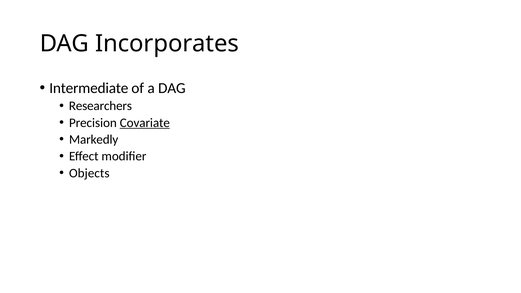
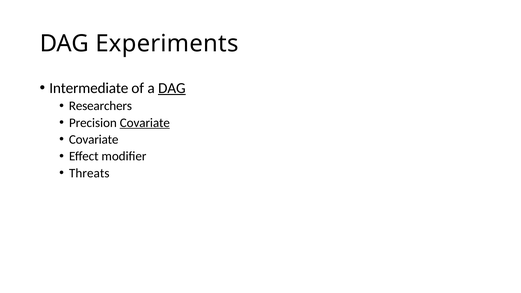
Incorporates: Incorporates -> Experiments (167, 44)
DAG underline: none -> present (172, 88)
Markedly: Markedly -> Covariate (94, 140)
Objects: Objects -> Threats (89, 173)
